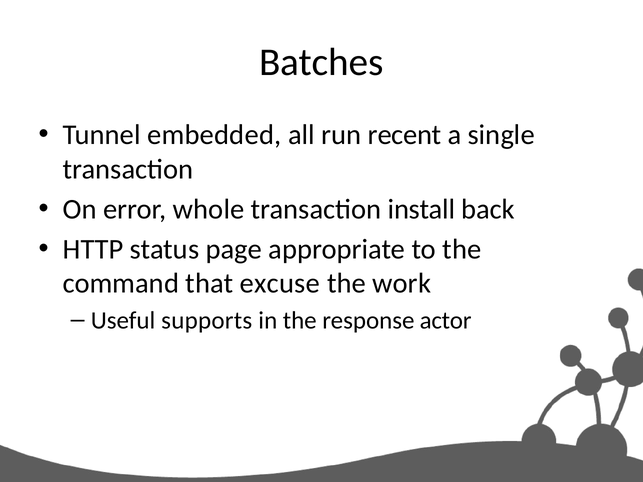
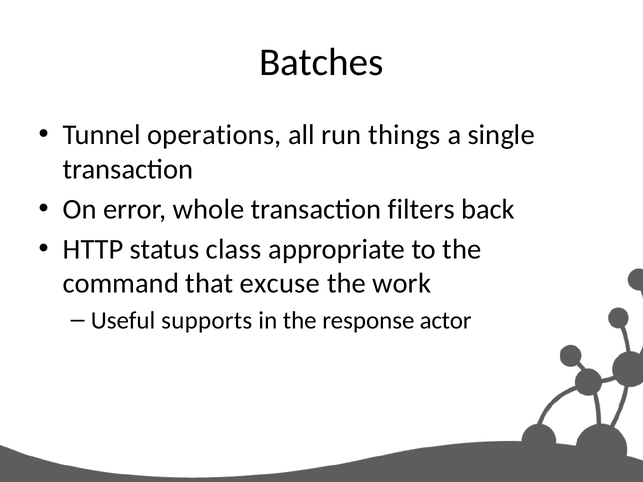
embedded: embedded -> operations (214, 135)
recent: recent -> things (404, 135)
install: install -> filters (421, 209)
page: page -> class (234, 249)
